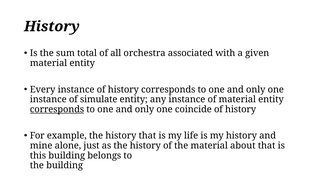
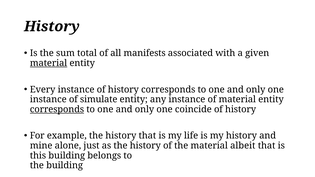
orchestra: orchestra -> manifests (145, 53)
material underline: none -> present (49, 63)
about: about -> albeit (243, 146)
